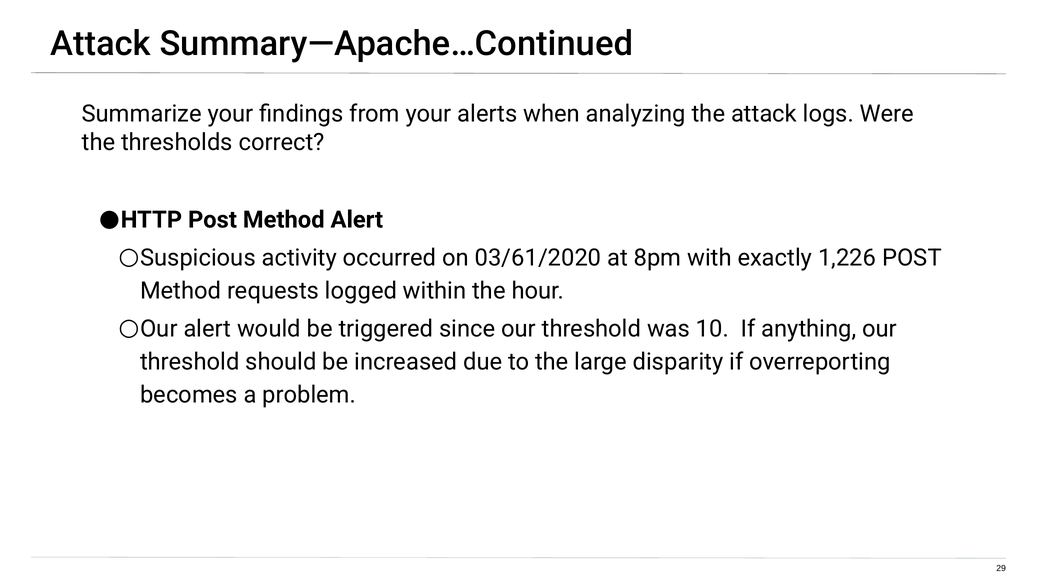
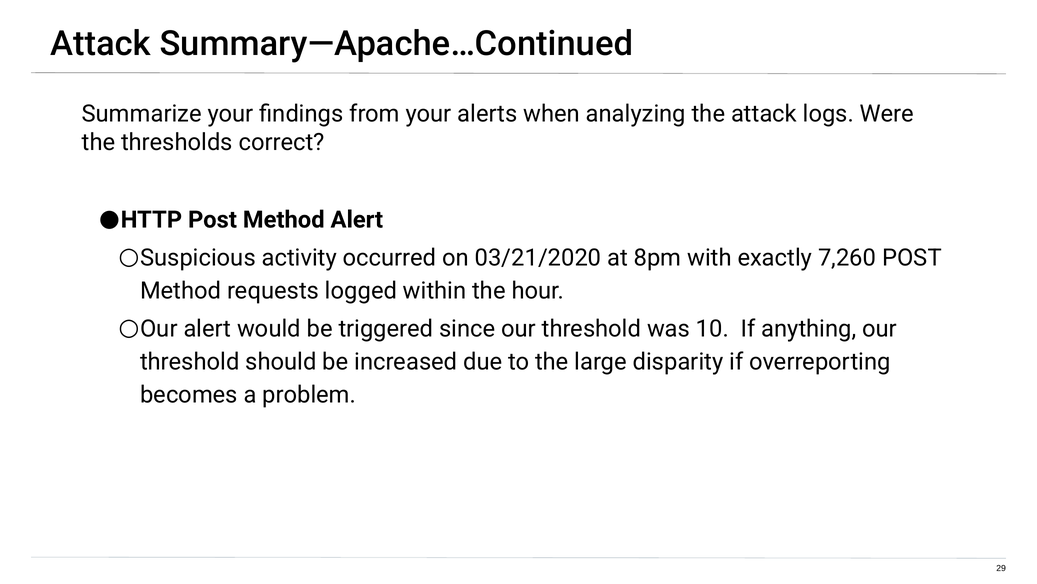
03/61/2020: 03/61/2020 -> 03/21/2020 (538, 258)
1,226: 1,226 -> 7,260 (847, 258)
